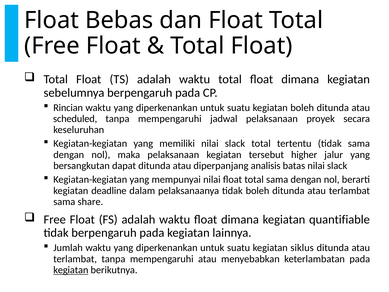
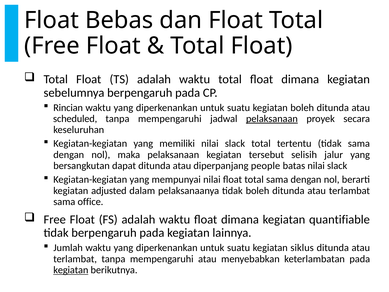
pelaksanaan underline: none -> present (272, 119)
higher: higher -> selisih (304, 155)
analisis: analisis -> people (266, 166)
deadline: deadline -> adjusted (109, 191)
share: share -> office (90, 202)
